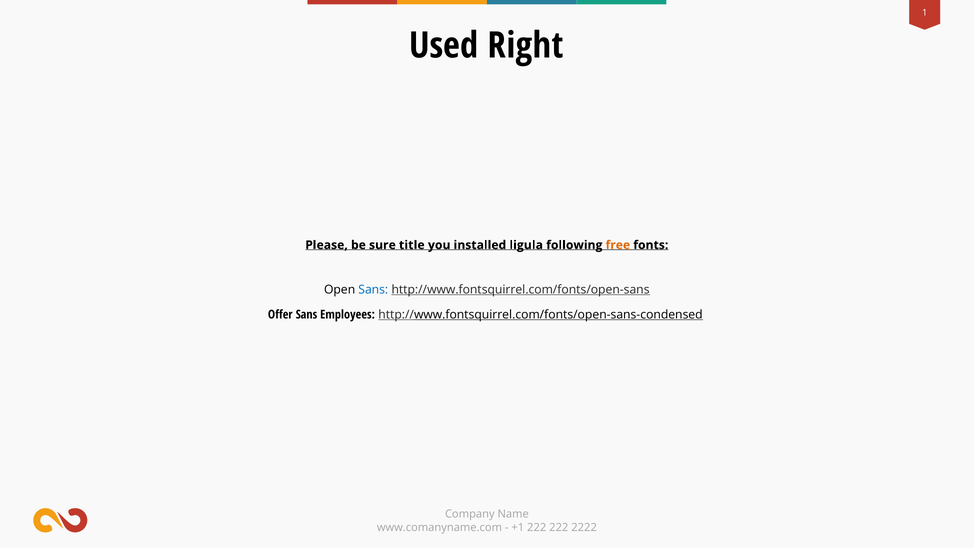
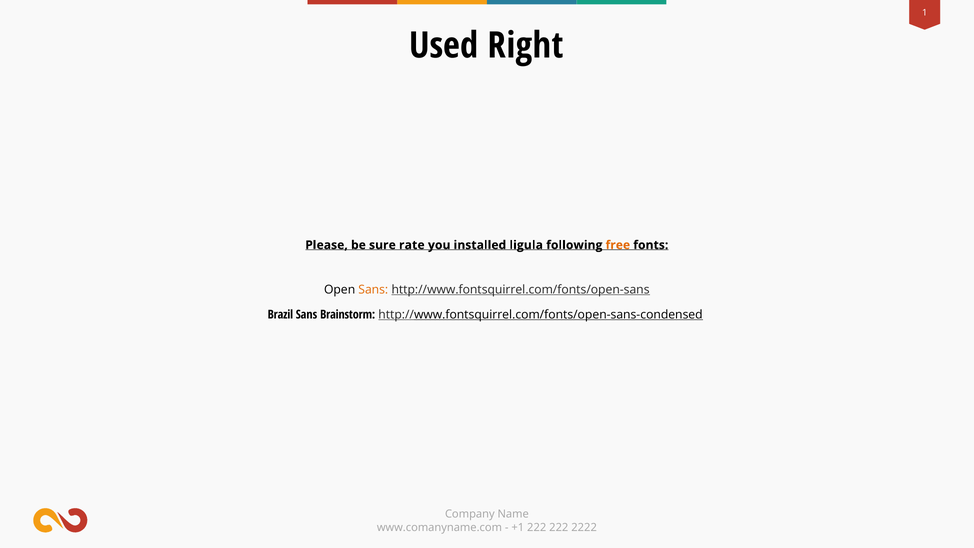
title: title -> rate (412, 245)
Sans colour: blue -> orange (373, 290)
Offer: Offer -> Brazil (280, 315)
Employees: Employees -> Brainstorm (348, 315)
